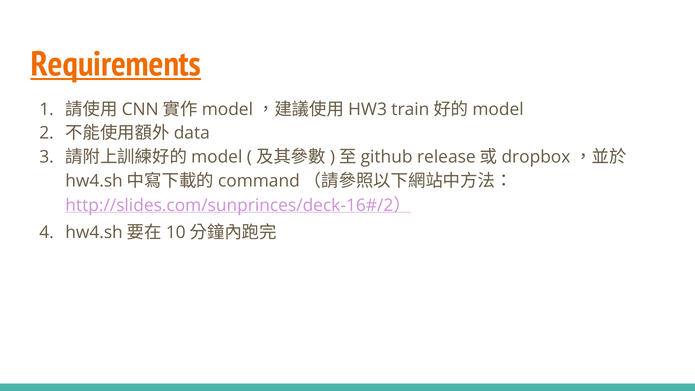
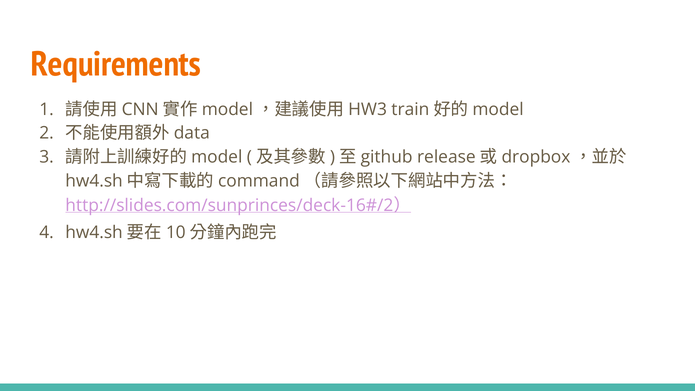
Requirements underline: present -> none (116, 64)
